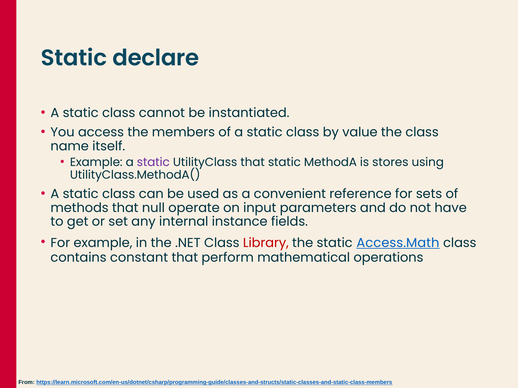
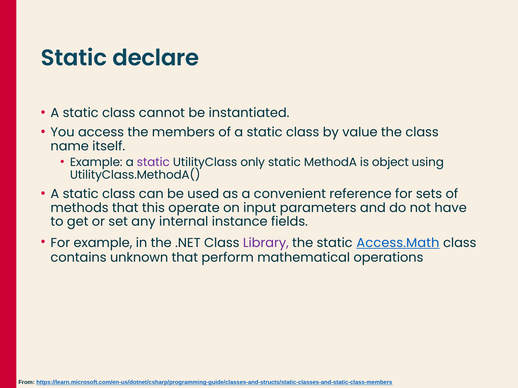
UtilityClass that: that -> only (253, 162)
stores: stores -> object (390, 162)
null: null -> this (153, 208)
Library colour: red -> purple (266, 243)
constant: constant -> unknown (139, 258)
